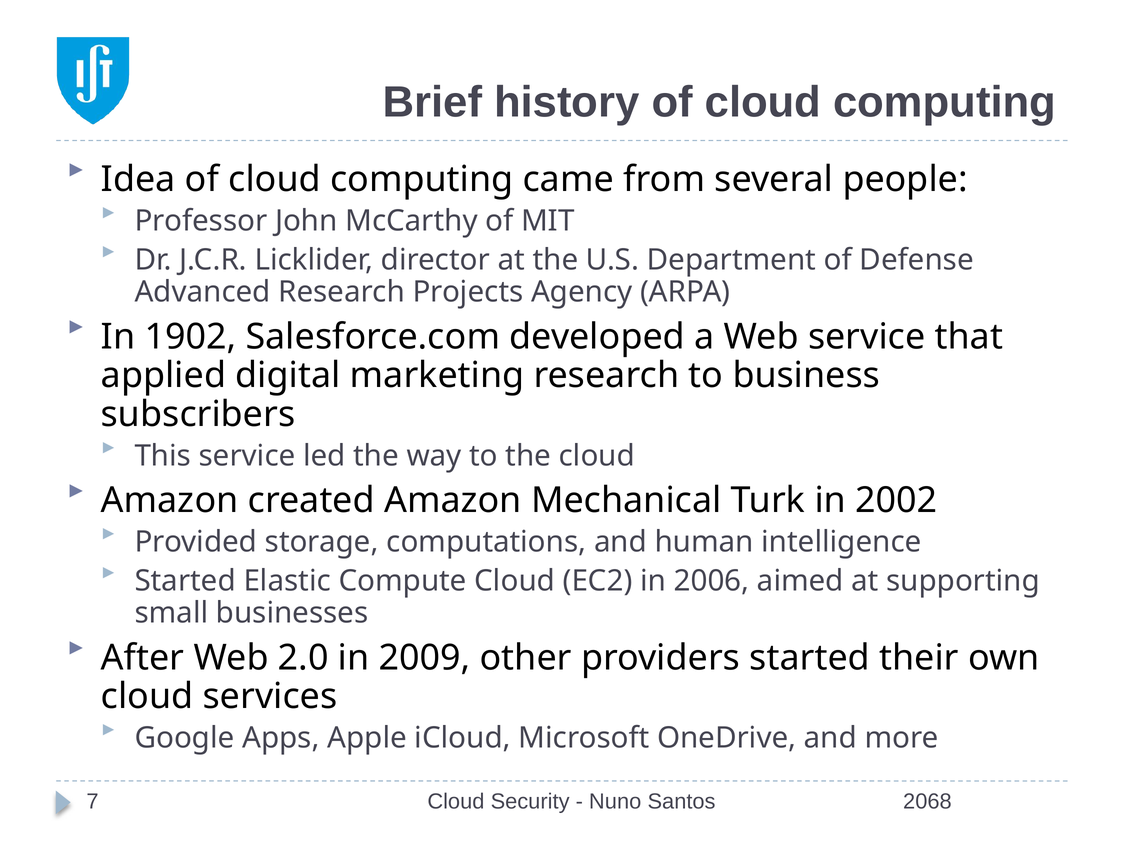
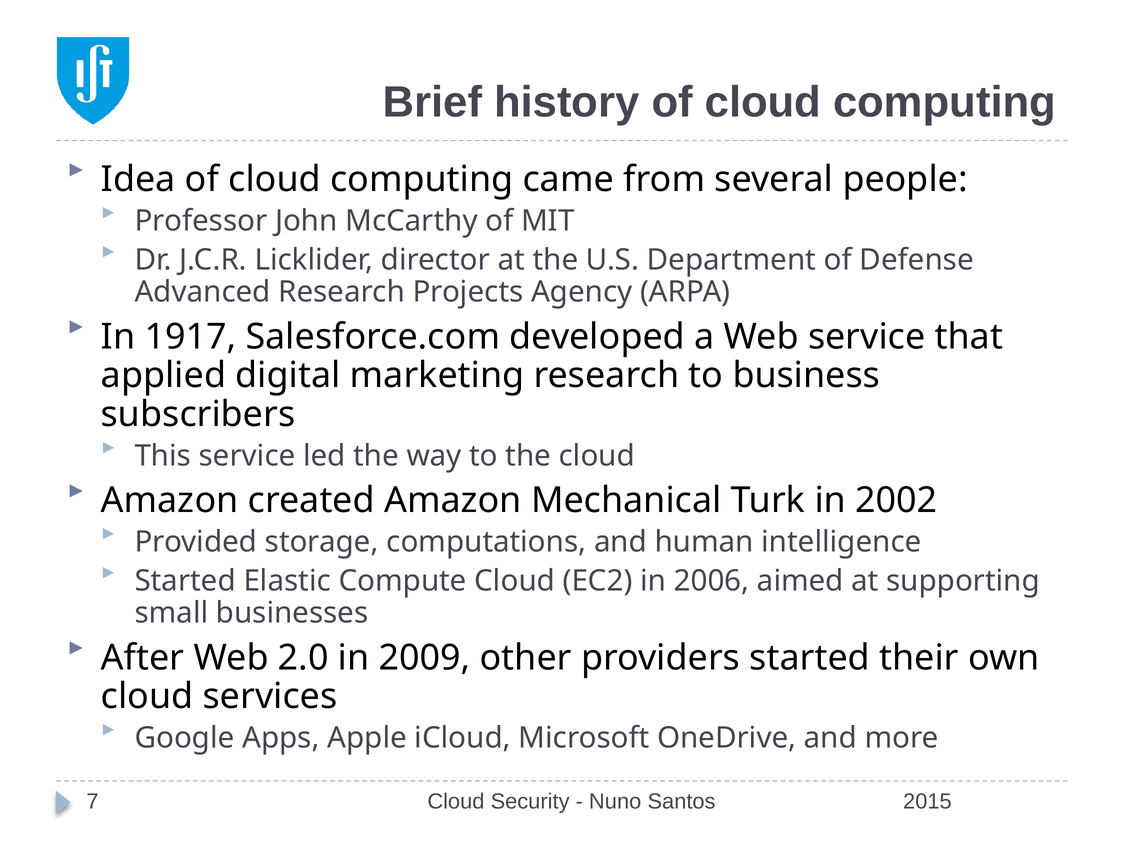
1902: 1902 -> 1917 (190, 337)
2068: 2068 -> 2015 (927, 802)
